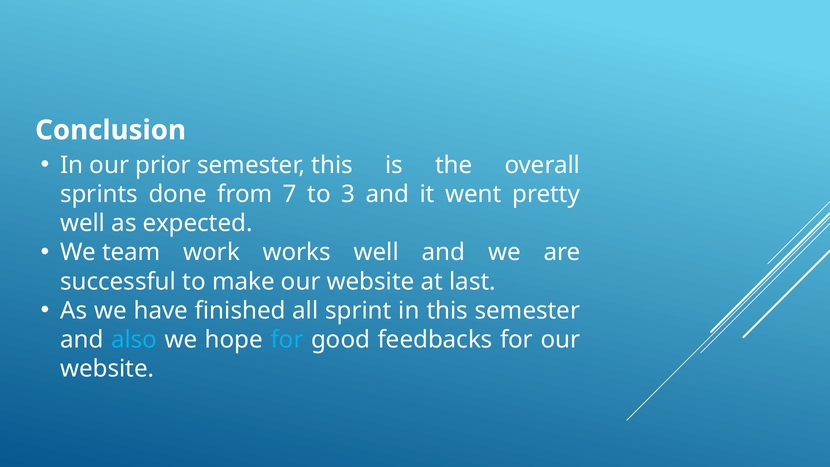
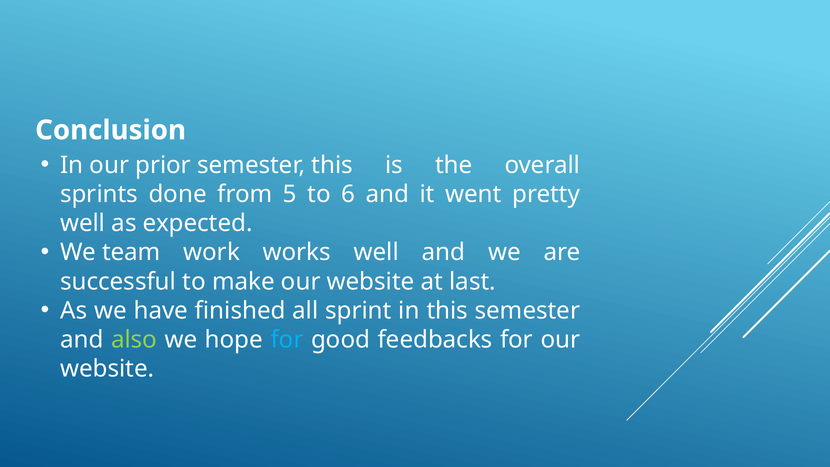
7: 7 -> 5 (290, 194)
3: 3 -> 6 (348, 194)
also colour: light blue -> light green (134, 340)
